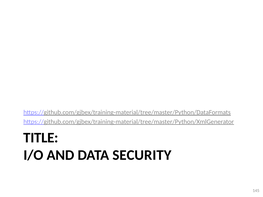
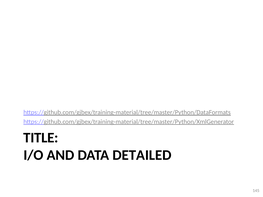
SECURITY: SECURITY -> DETAILED (142, 155)
